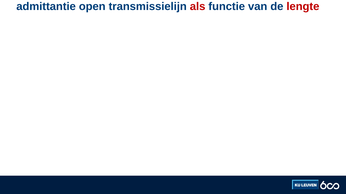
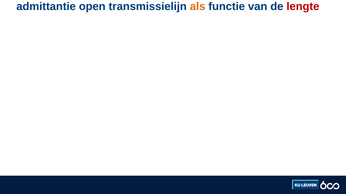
als colour: red -> orange (198, 6)
